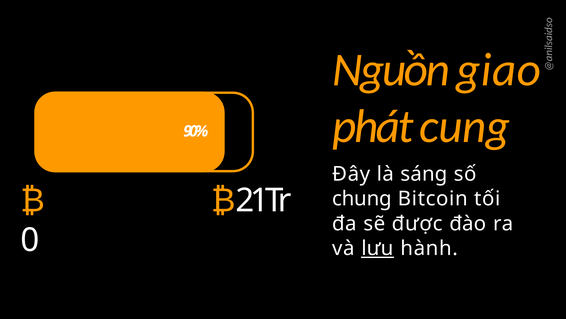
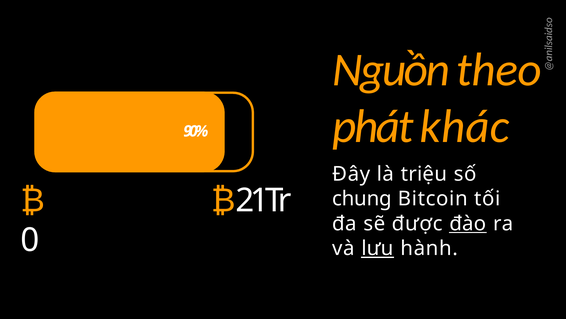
giao: giao -> theo (499, 70)
cung: cung -> khác (464, 126)
sáng: sáng -> triệu (424, 174)
đào underline: none -> present (468, 223)
